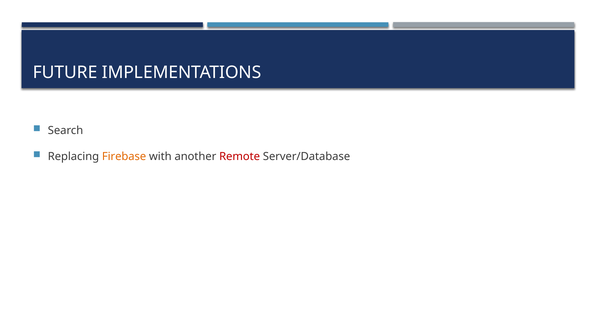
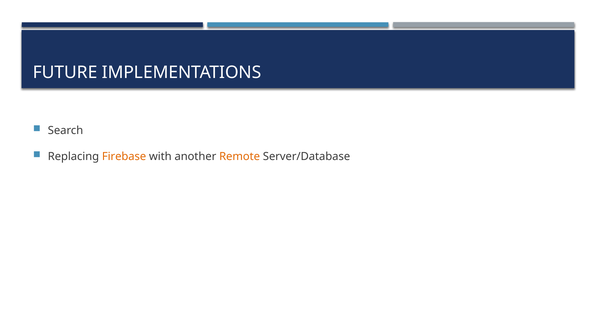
Remote colour: red -> orange (240, 157)
